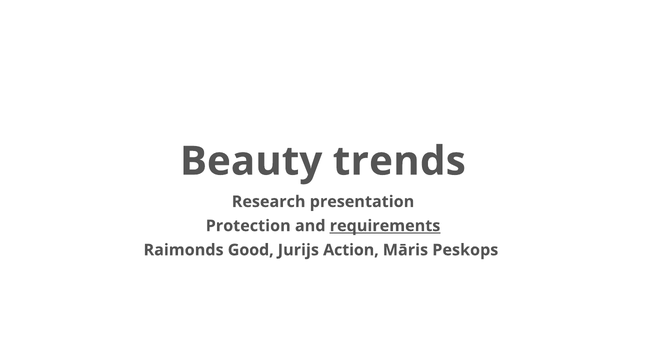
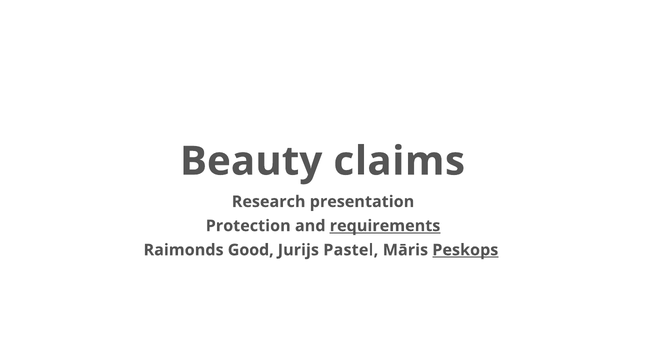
trends: trends -> claims (399, 161)
Action: Action -> Pastel (351, 250)
Peskops underline: none -> present (465, 250)
